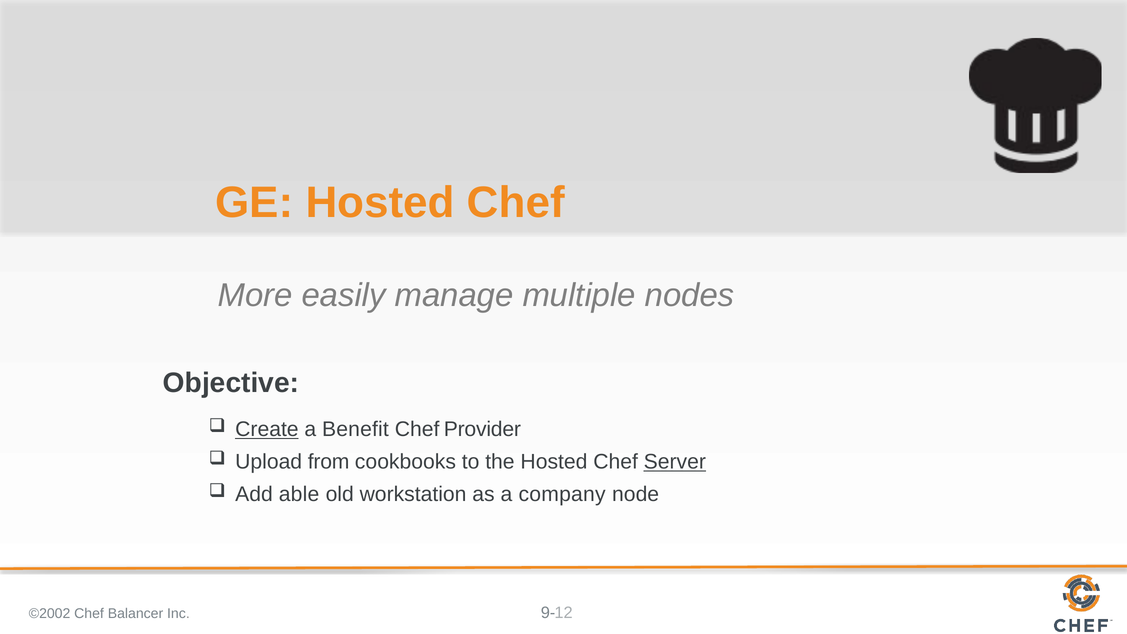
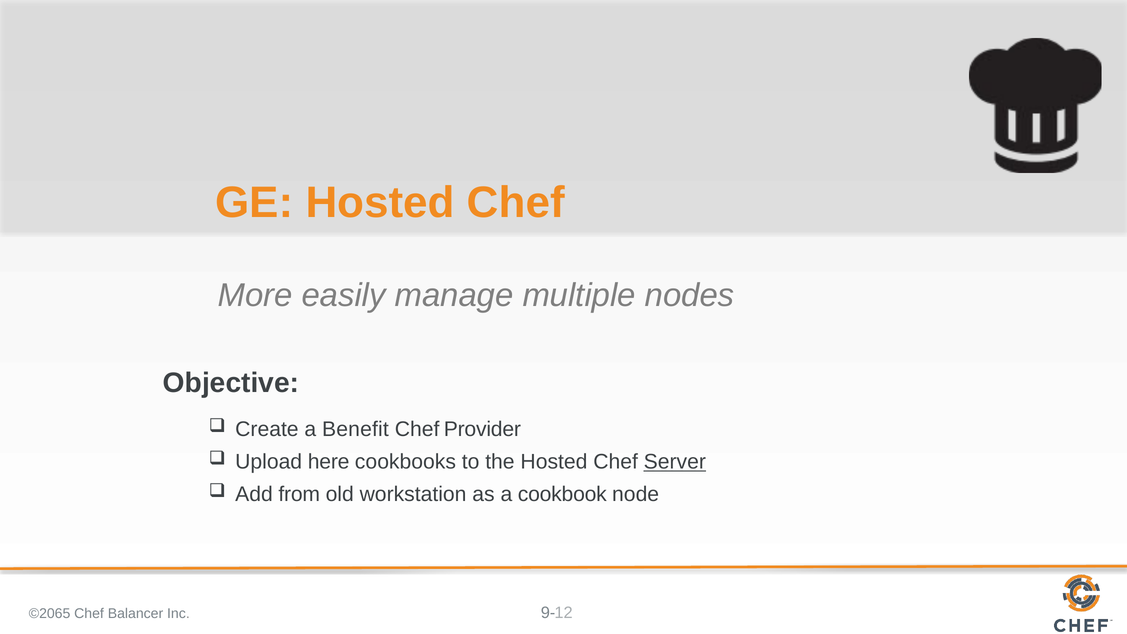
Create underline: present -> none (267, 429)
from: from -> here (329, 462)
able: able -> from (299, 494)
company: company -> cookbook (562, 494)
©2002: ©2002 -> ©2065 (50, 613)
